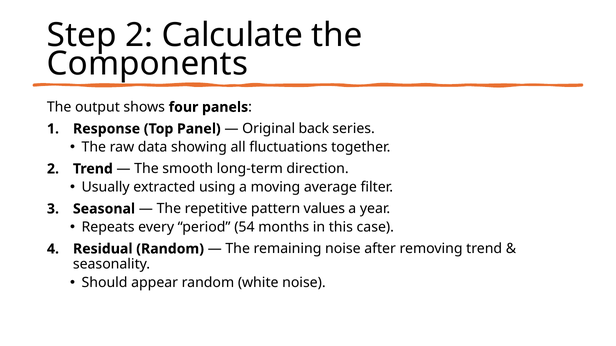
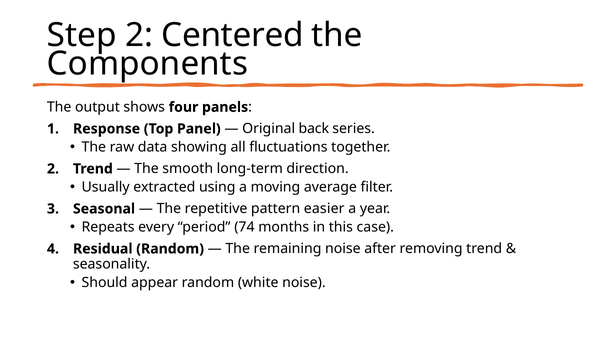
Calculate: Calculate -> Centered (232, 35)
values: values -> easier (324, 209)
54: 54 -> 74 (244, 228)
